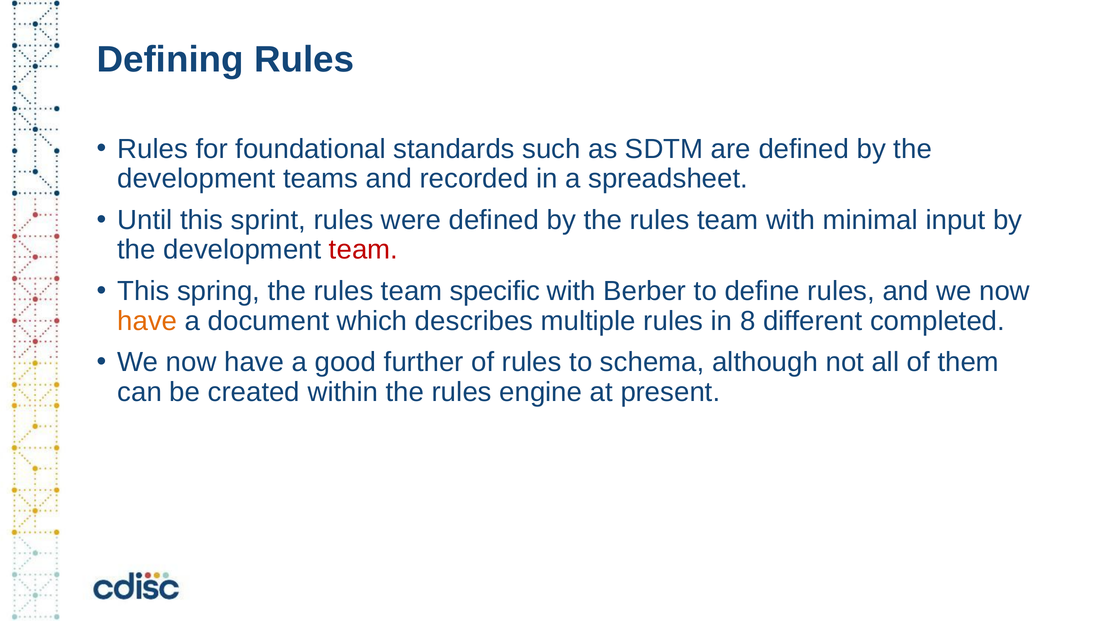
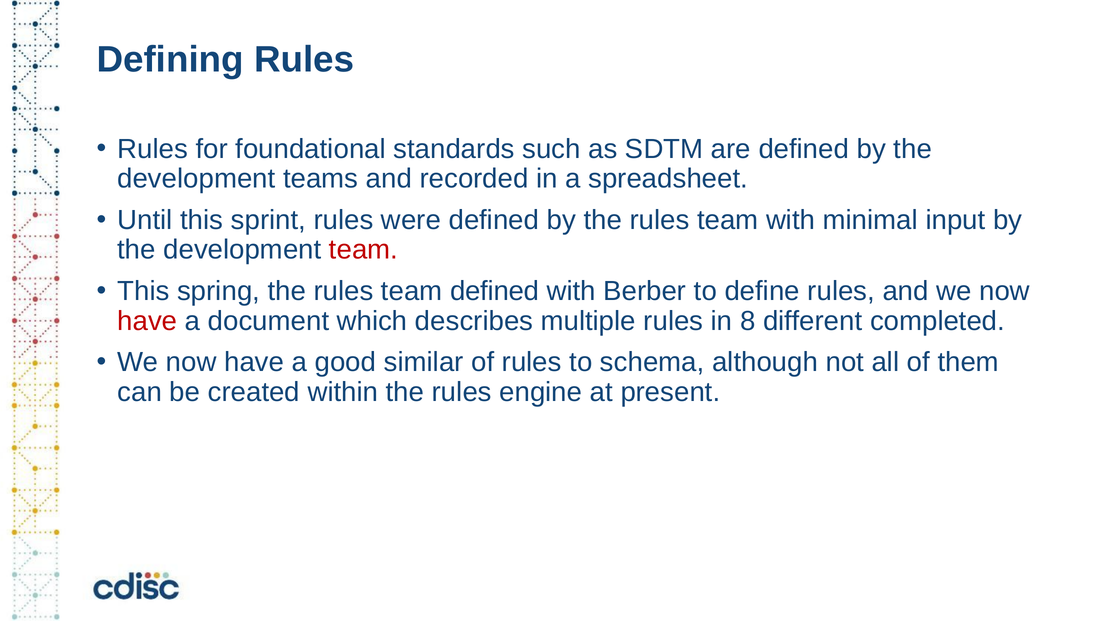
team specific: specific -> defined (495, 291)
have colour: orange -> red (147, 321)
further: further -> similar (424, 363)
